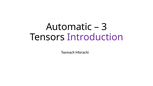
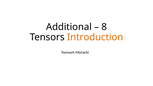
Automatic: Automatic -> Additional (69, 27)
3: 3 -> 8 (104, 27)
Introduction colour: purple -> orange (95, 37)
